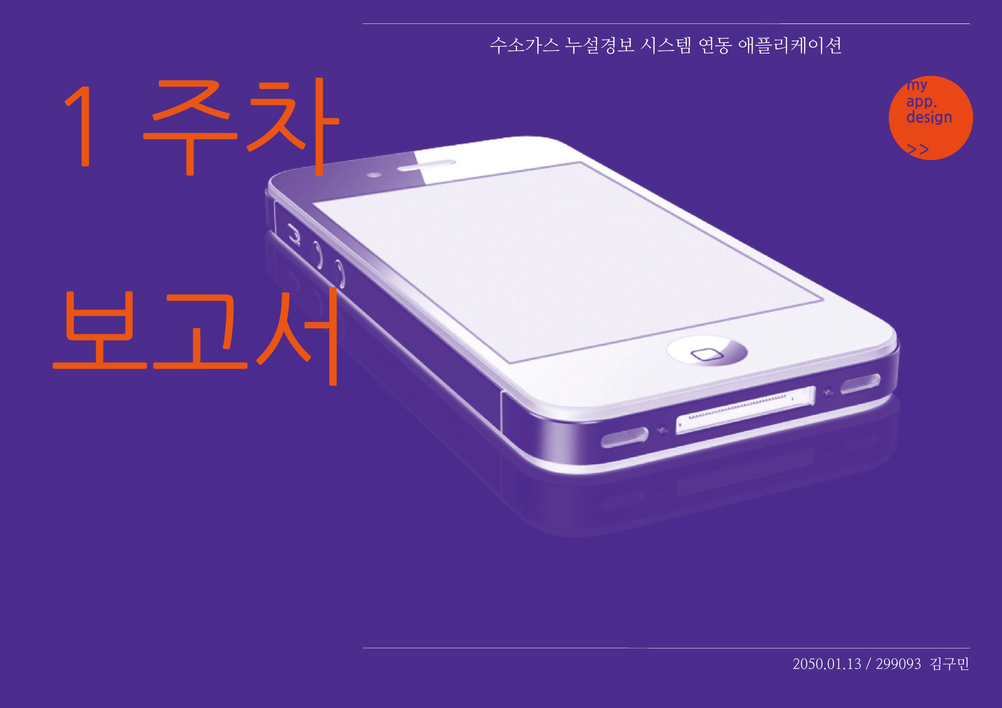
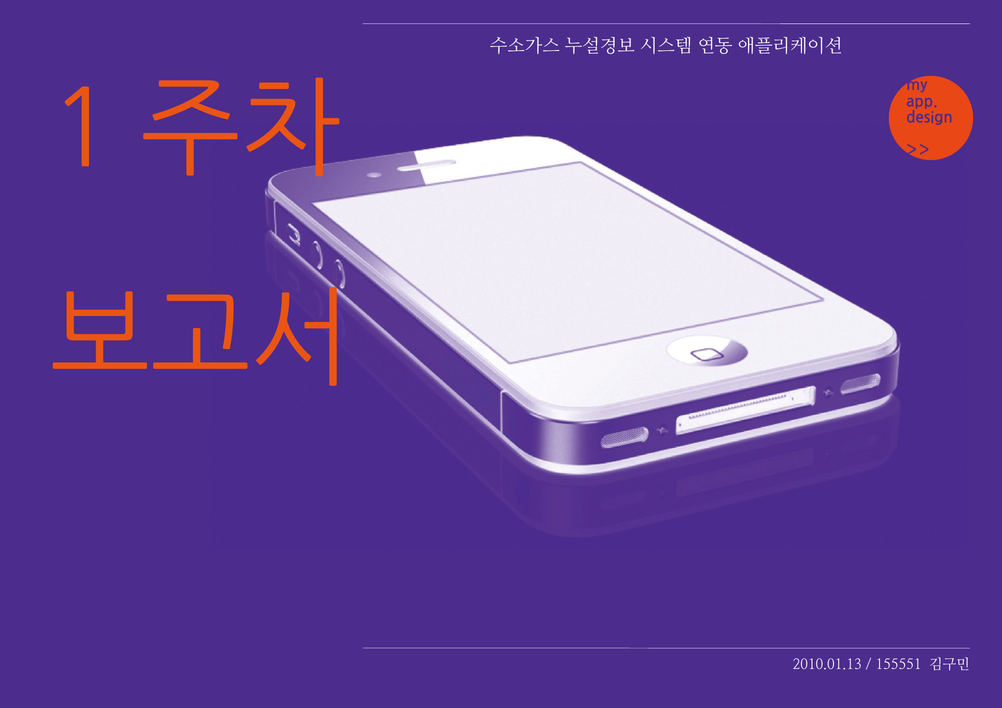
2050.01.13: 2050.01.13 -> 2010.01.13 (827, 665)
299093: 299093 -> 155551 (899, 665)
